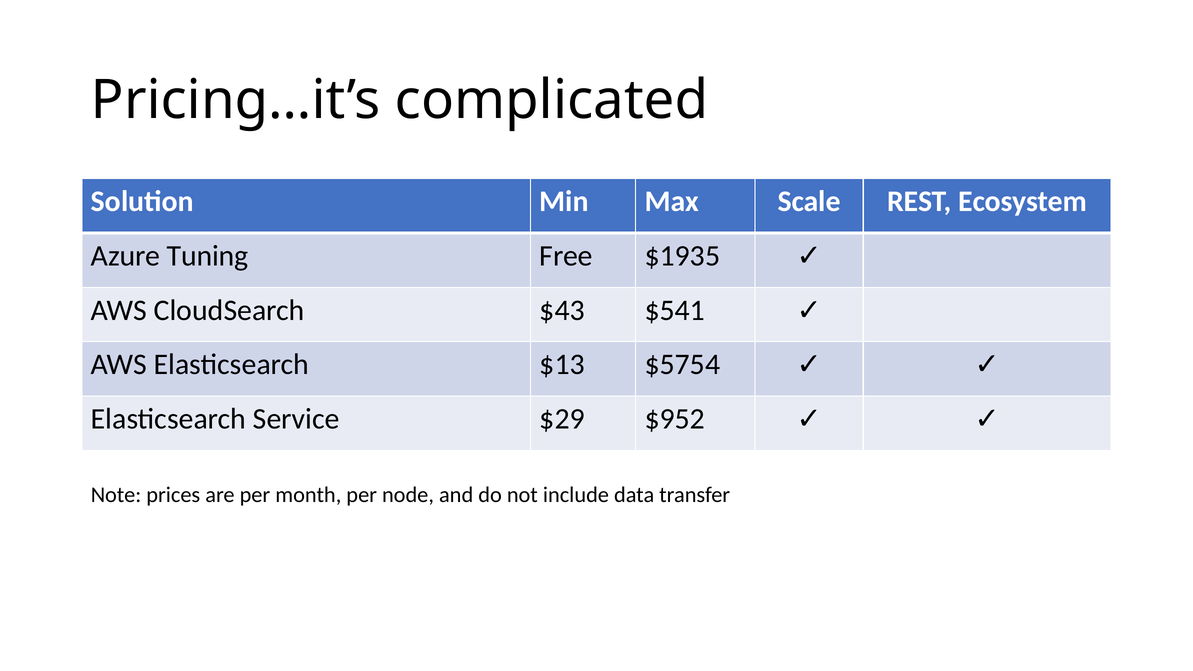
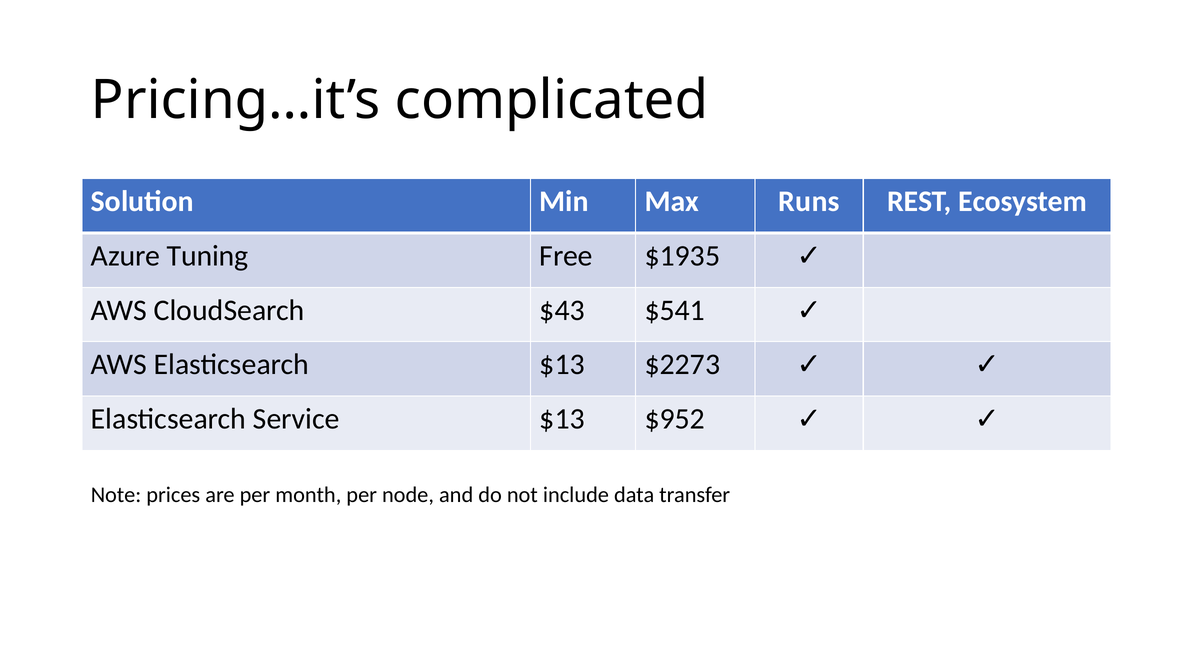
Scale: Scale -> Runs (809, 202)
$5754: $5754 -> $2273 (682, 365)
Service $29: $29 -> $13 (562, 419)
